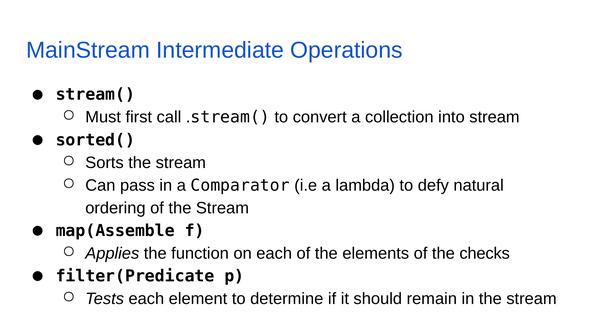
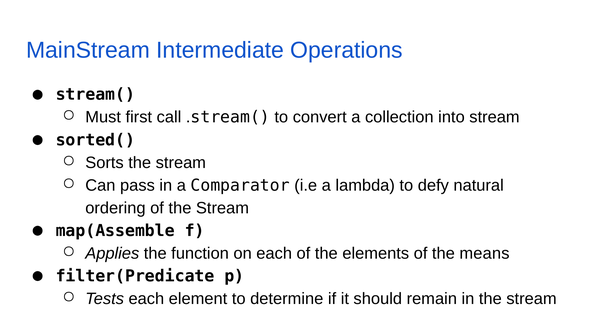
checks: checks -> means (484, 253)
